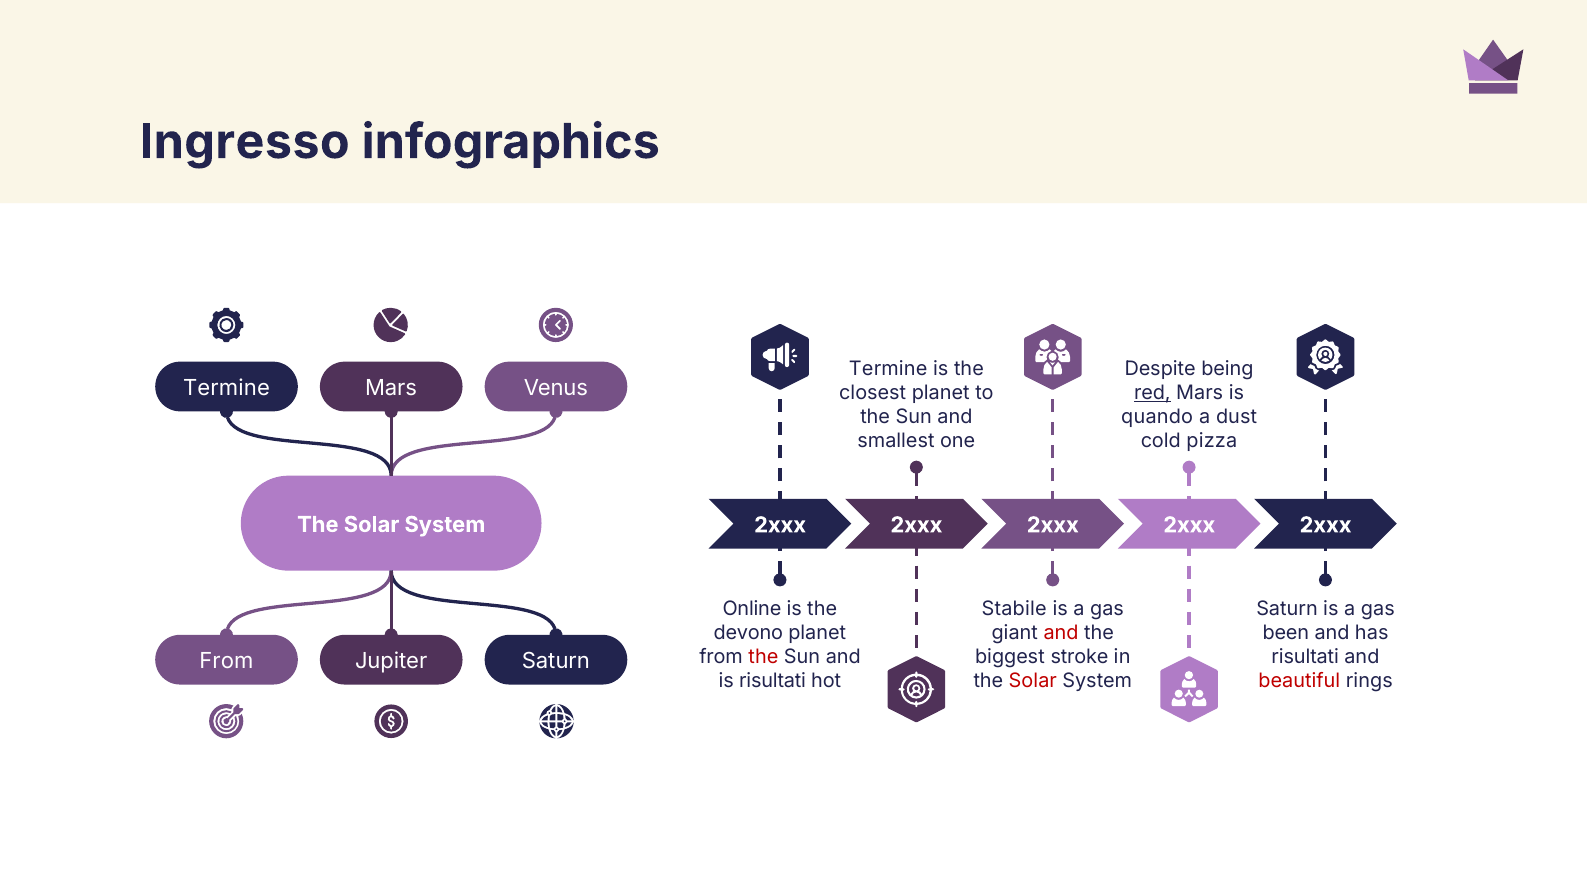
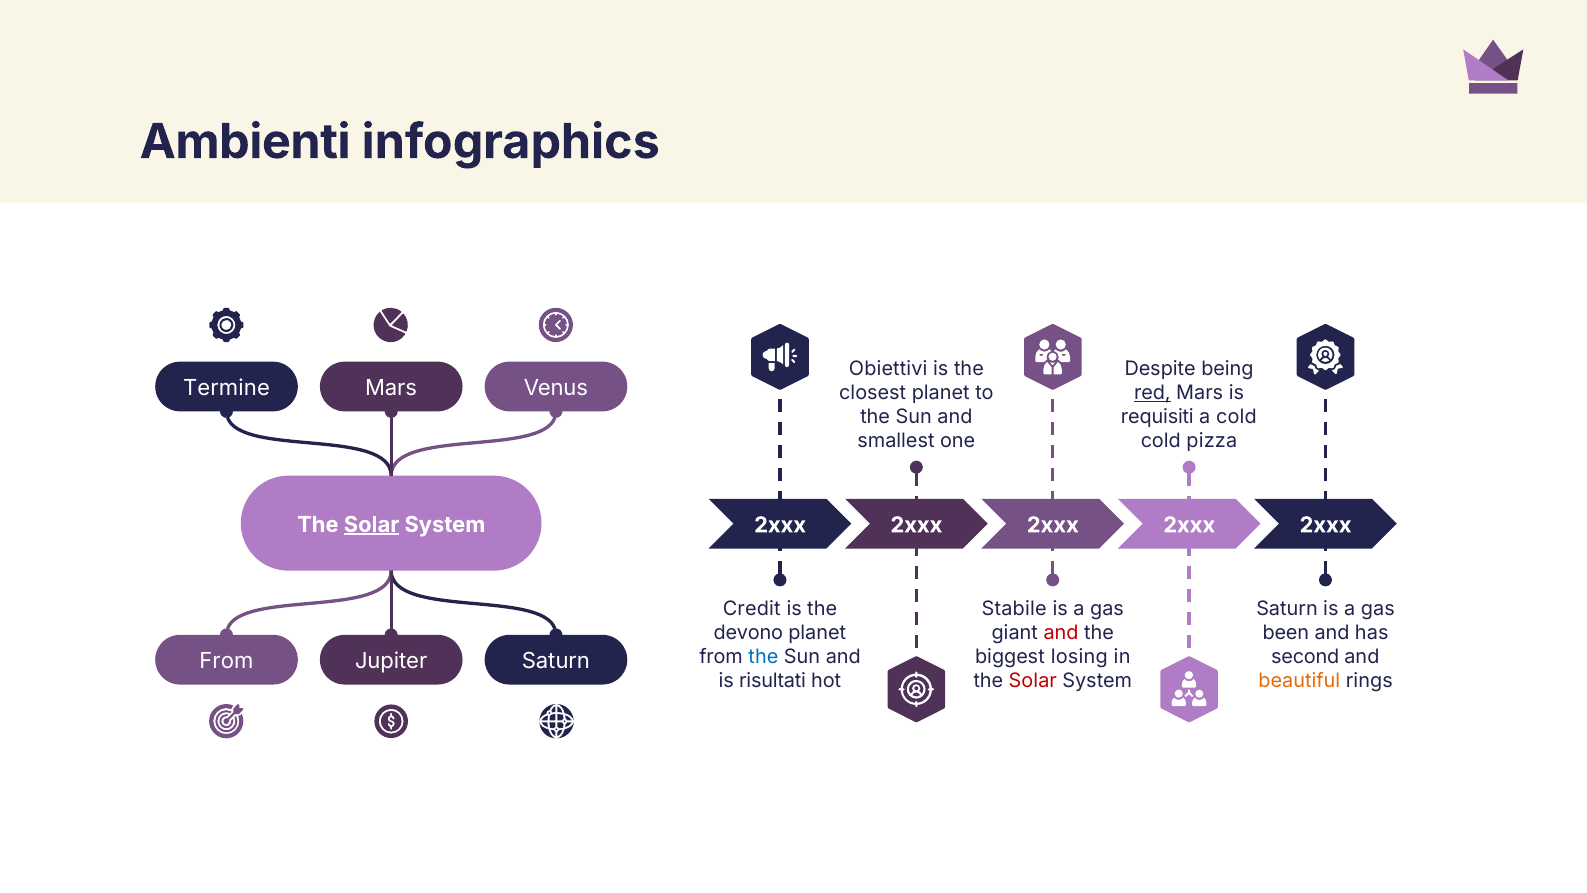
Ingresso: Ingresso -> Ambienti (245, 142)
Termine: Termine -> Obiettivi (888, 369)
quando: quando -> requisiti (1157, 417)
a dust: dust -> cold (1236, 417)
Solar underline: none -> present (371, 524)
Online: Online -> Credit (752, 609)
the colour: red -> blue (763, 657)
stroke: stroke -> losing (1079, 657)
risultati: risultati -> second (1305, 657)
beautiful colour: red -> orange (1299, 680)
